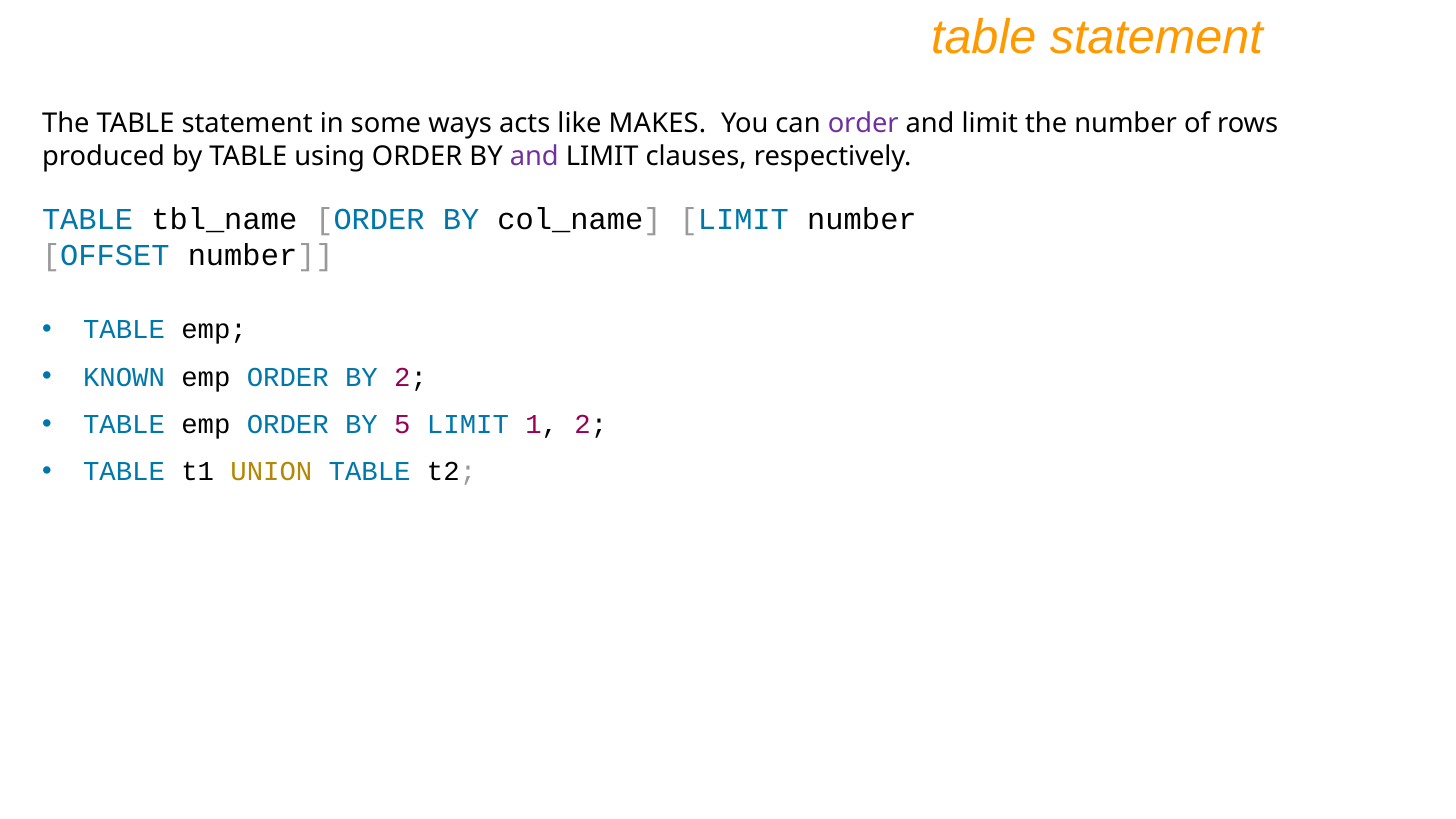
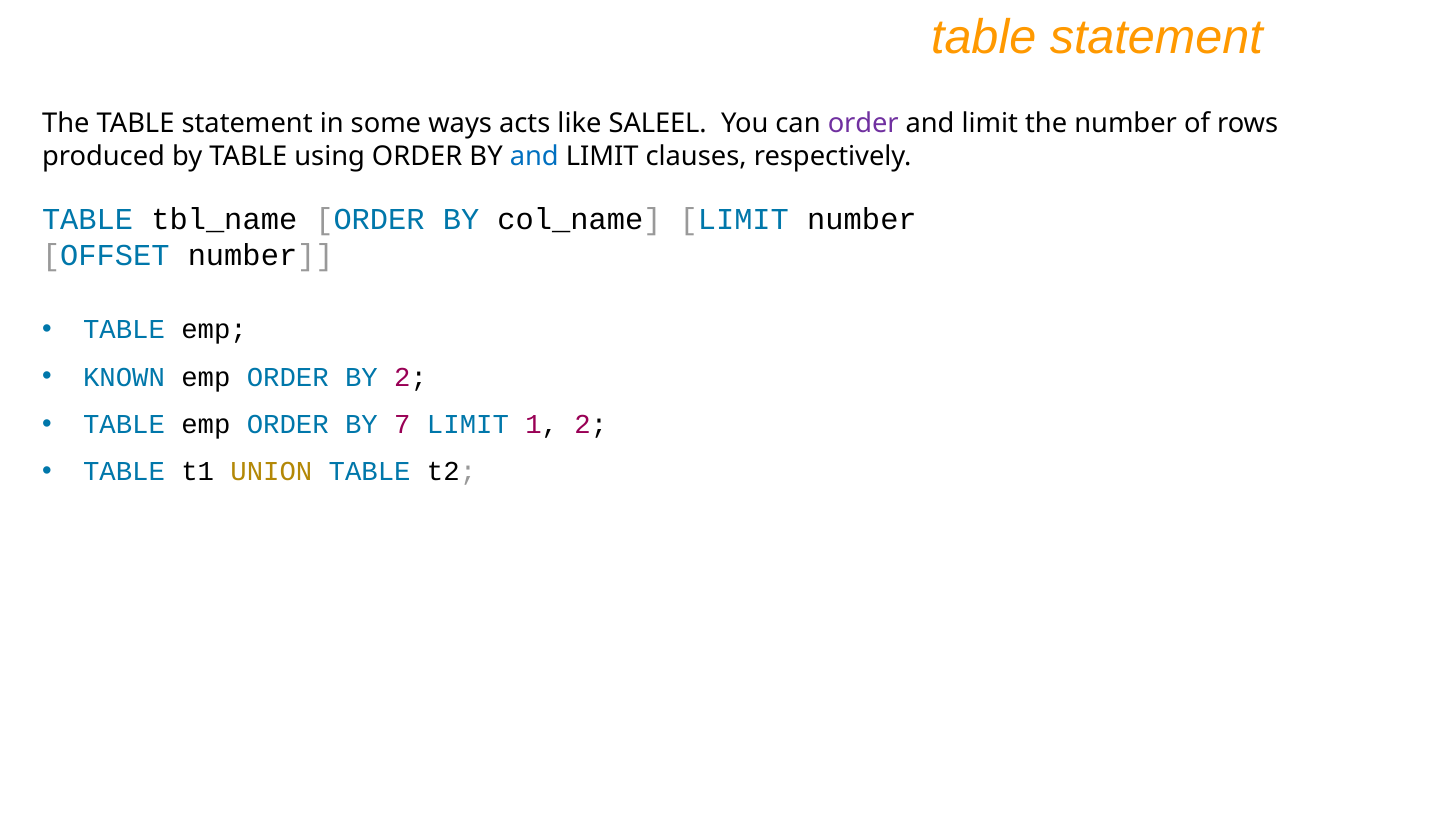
MAKES: MAKES -> SALEEL (658, 124)
and colour: purple -> blue (534, 156)
5: 5 -> 7 (402, 425)
